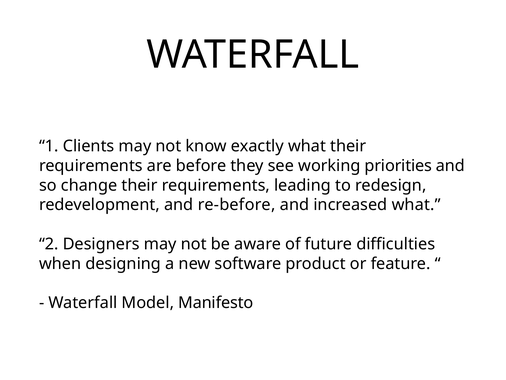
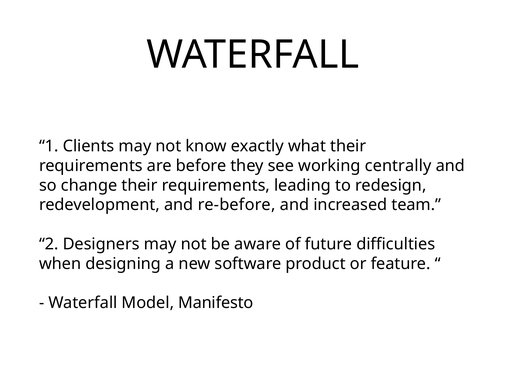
priorities: priorities -> centrally (398, 166)
increased what: what -> team (416, 205)
